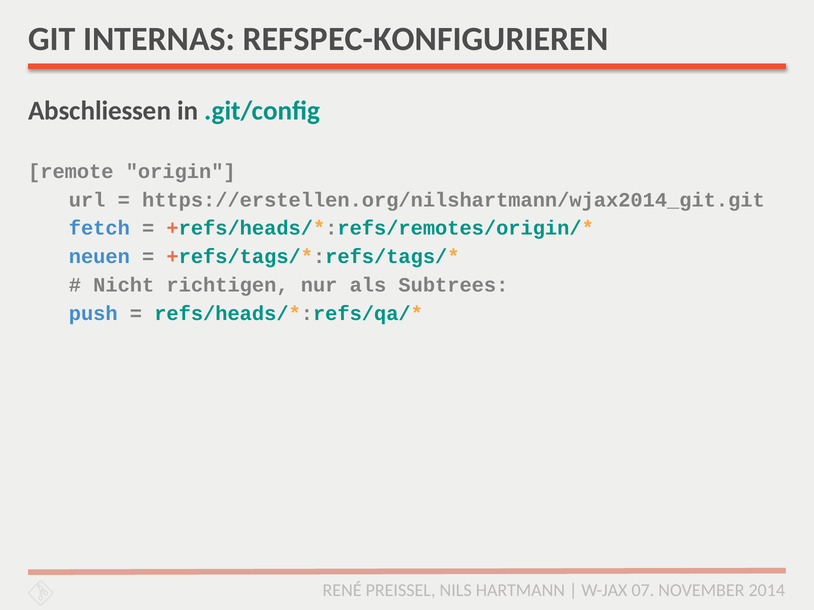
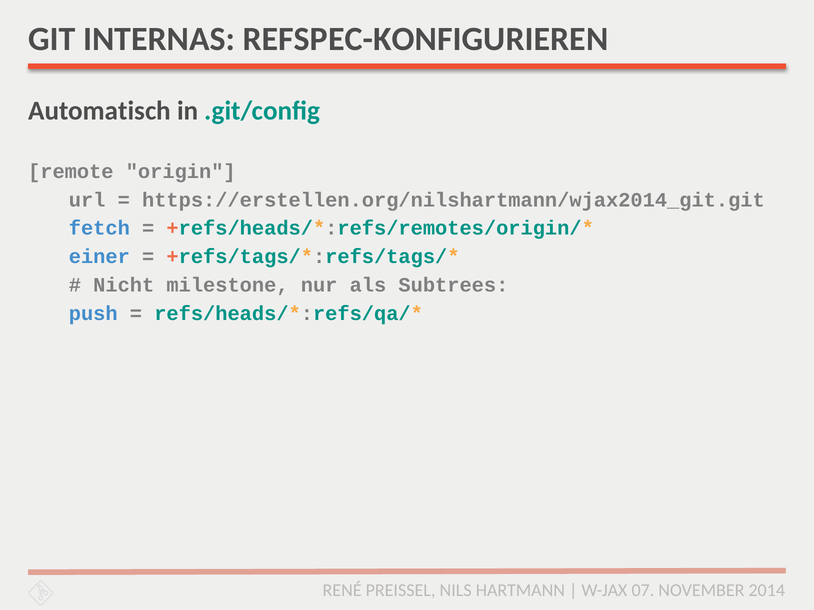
Abschliessen: Abschliessen -> Automatisch (100, 111)
neuen: neuen -> einer (99, 257)
richtigen: richtigen -> milestone (228, 285)
